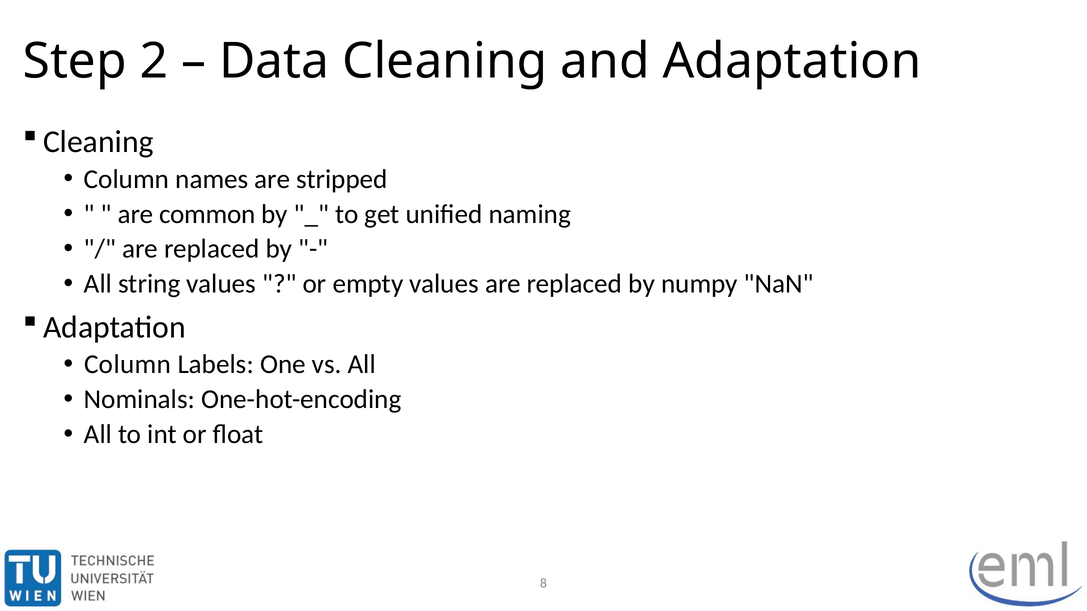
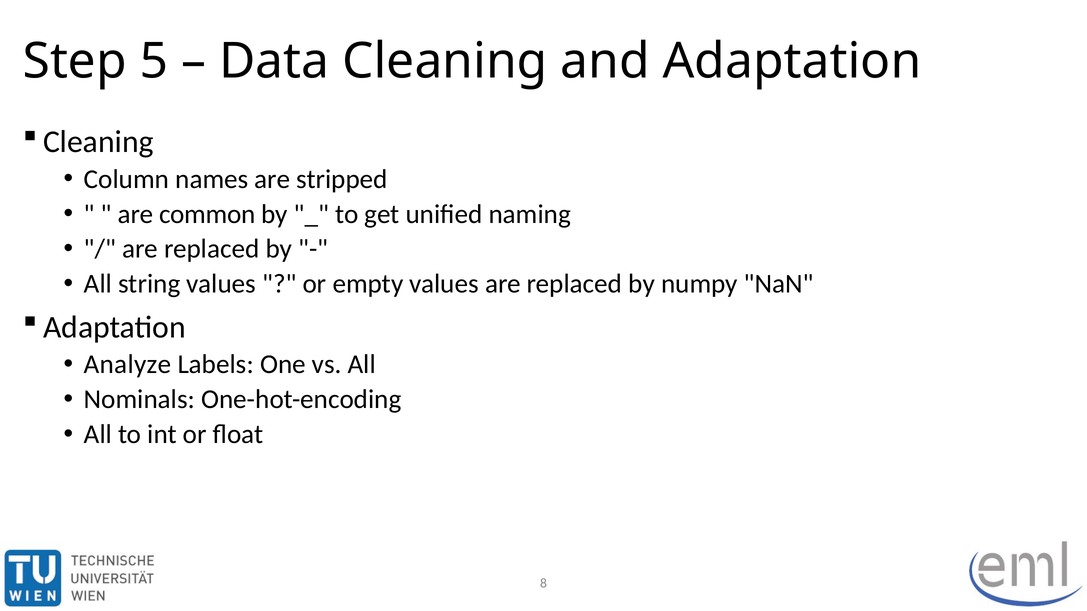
2: 2 -> 5 (154, 62)
Column: Column -> Analyze (128, 365)
